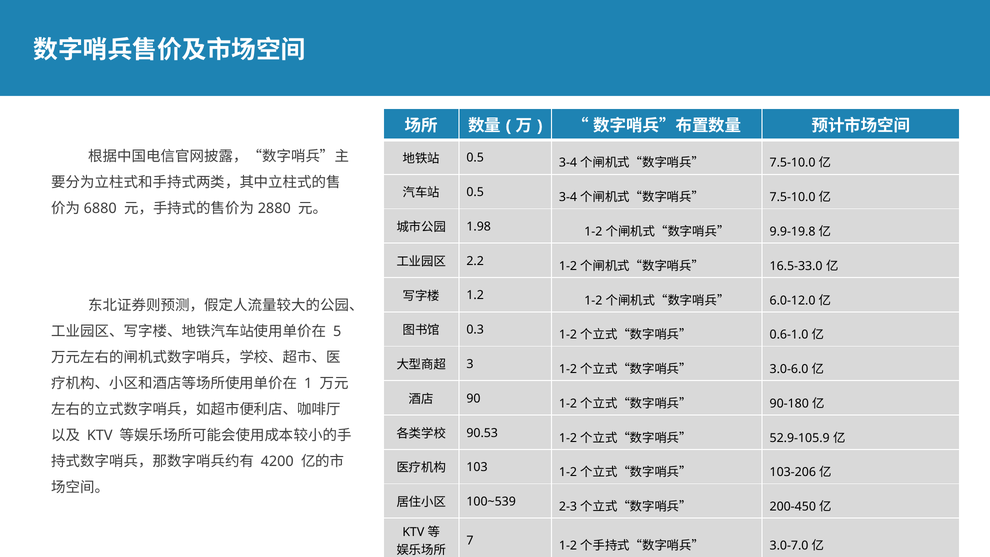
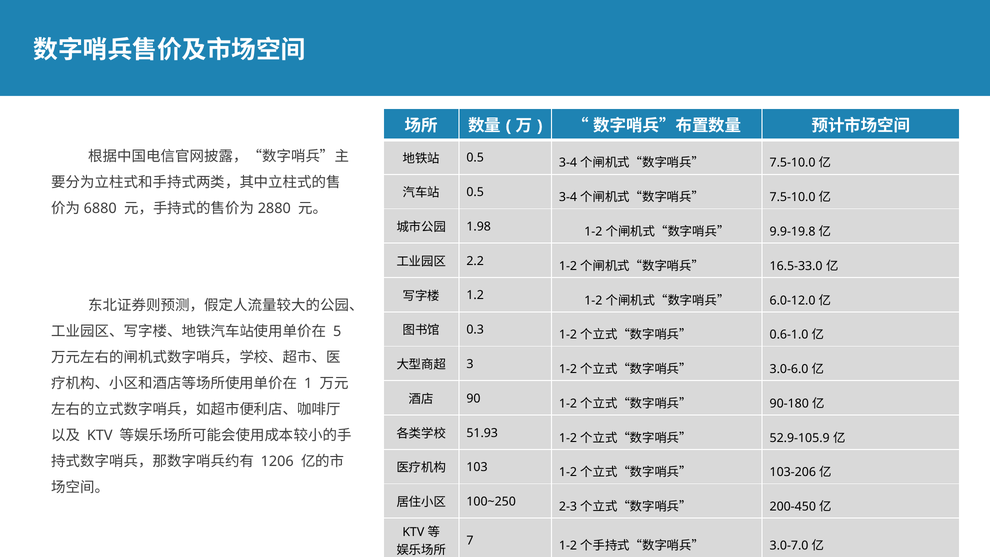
90.53: 90.53 -> 51.93 (482, 433)
4200: 4200 -> 1206 (277, 462)
100~539: 100~539 -> 100~250 (491, 502)
